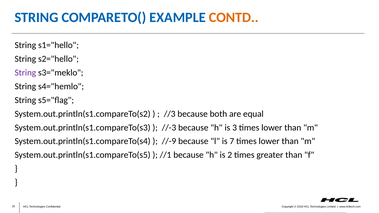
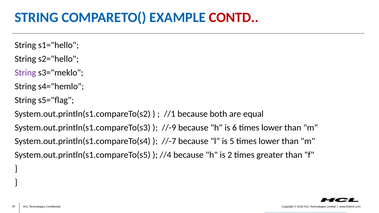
CONTD colour: orange -> red (234, 18)
//3: //3 -> //1 (170, 114)
//-3: //-3 -> //-9 (169, 128)
3: 3 -> 6 (235, 128)
//-9: //-9 -> //-7 (169, 141)
7: 7 -> 5 (232, 141)
//1: //1 -> //4 (166, 155)
